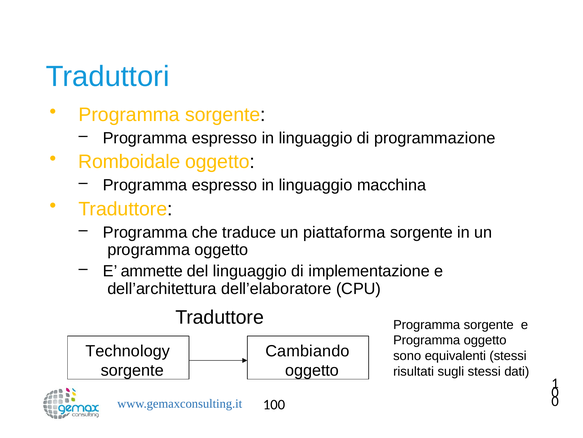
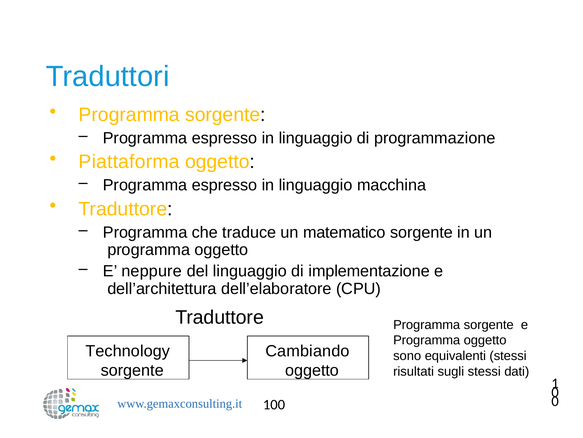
Romboidale: Romboidale -> Piattaforma (129, 162)
piattaforma: piattaforma -> matematico (344, 232)
ammette: ammette -> neppure (152, 271)
